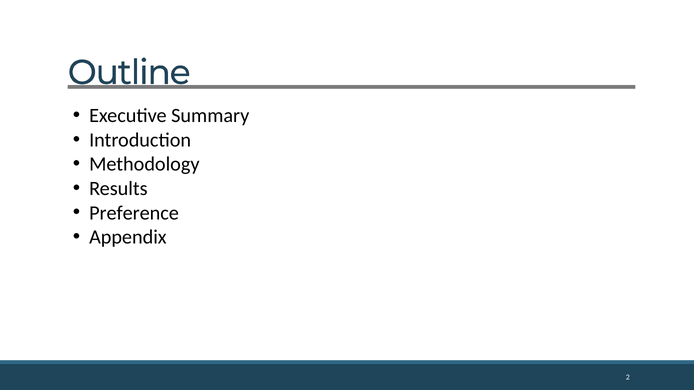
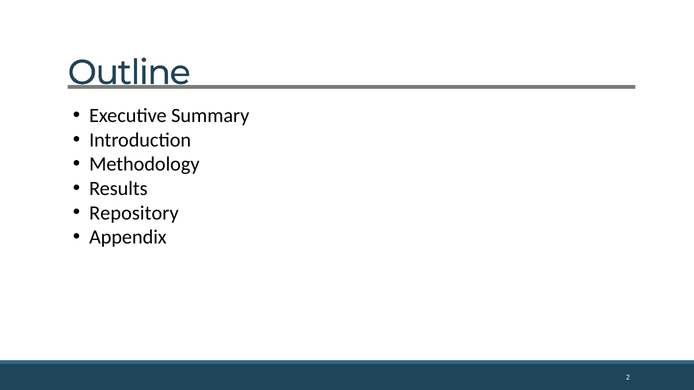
Preference: Preference -> Repository (134, 213)
